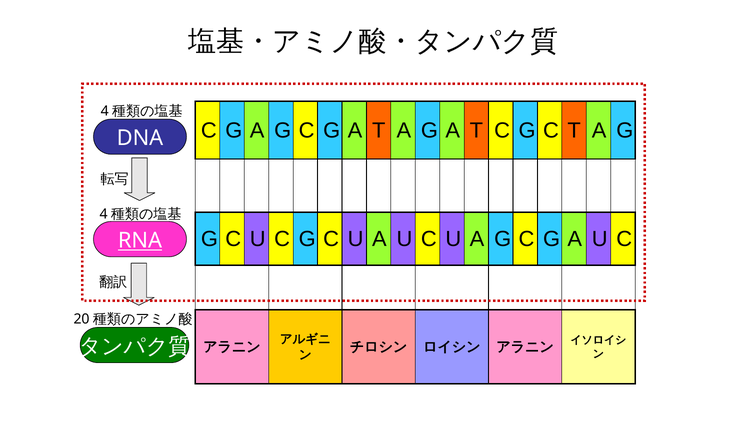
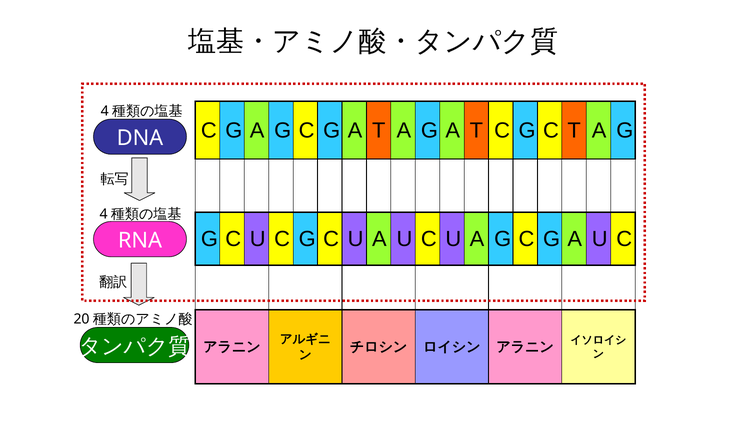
RNA underline: present -> none (140, 241)
